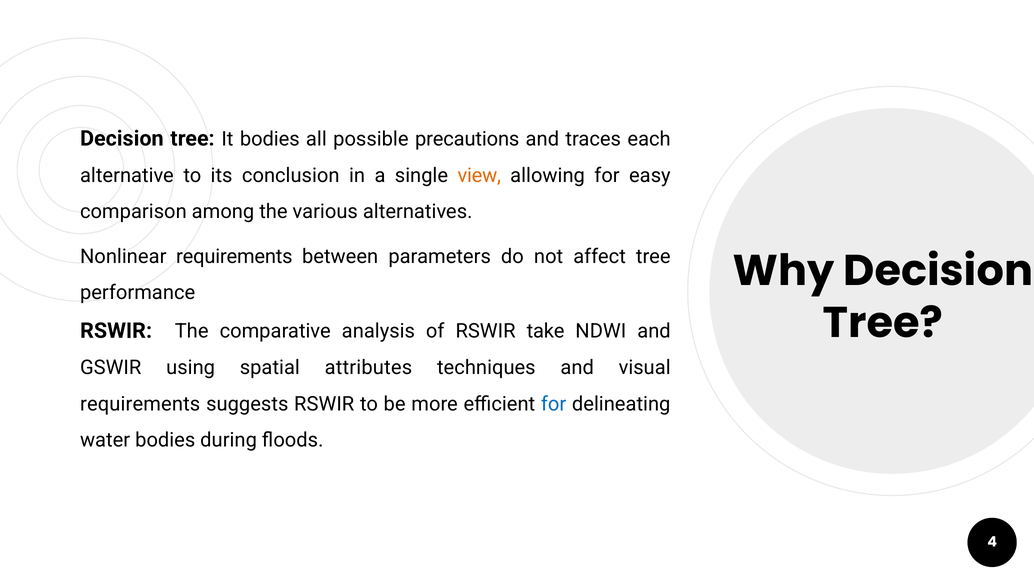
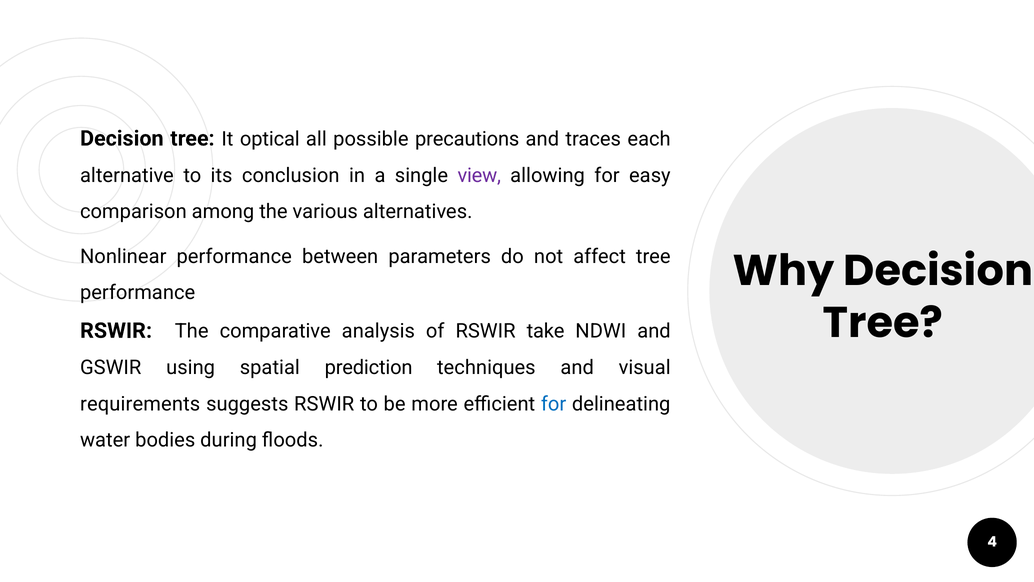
It bodies: bodies -> optical (270, 139)
view colour: orange -> purple (479, 175)
Nonlinear requirements: requirements -> performance (234, 256)
attributes: attributes -> prediction (369, 367)
